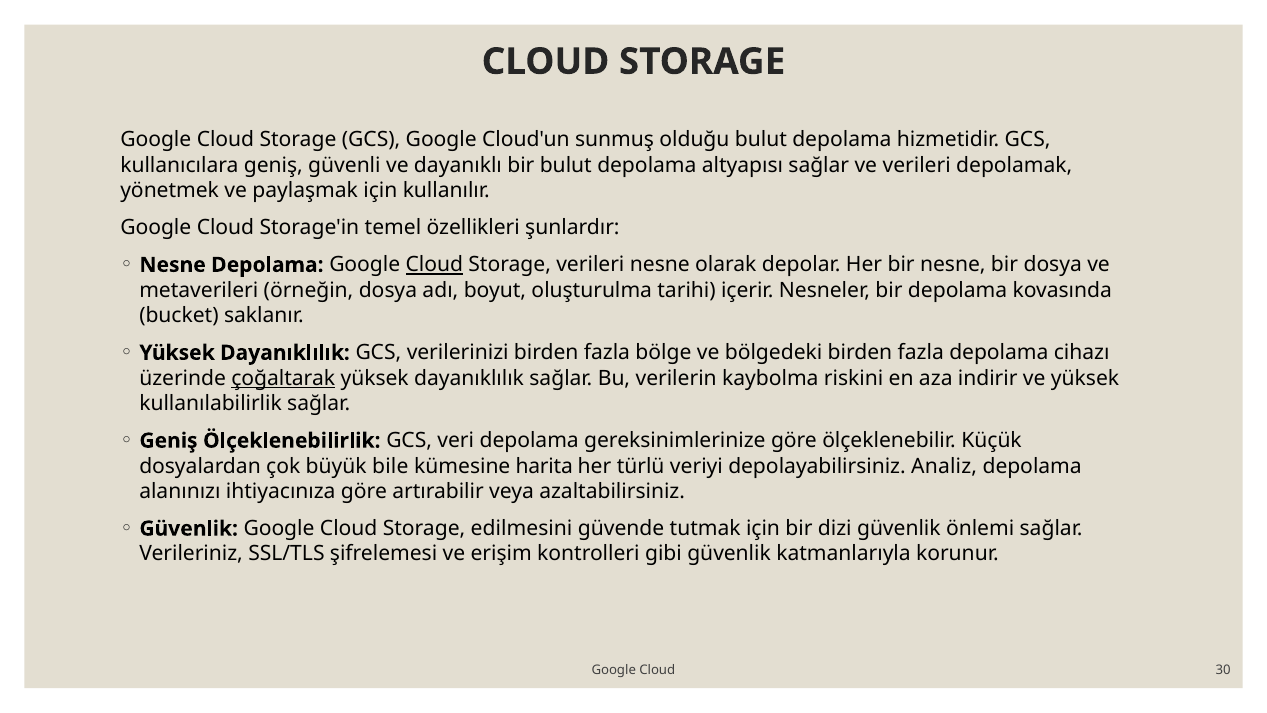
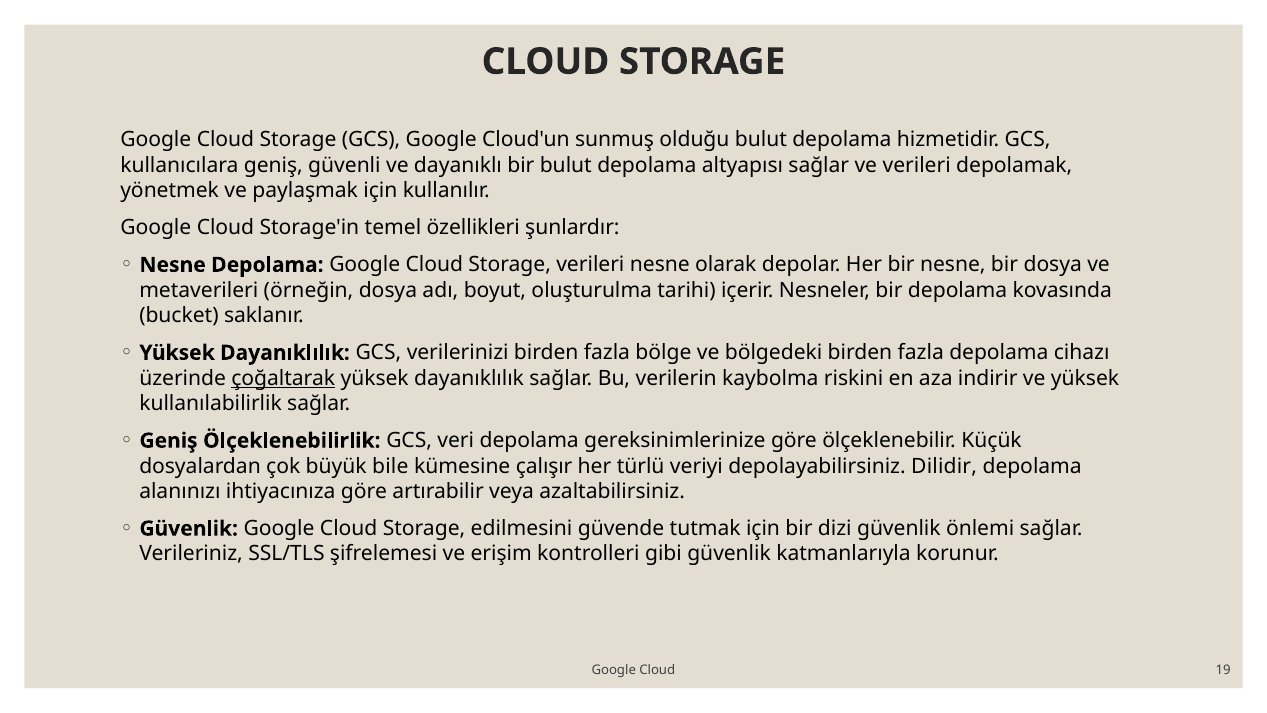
Cloud underline: present -> none (434, 265)
harita: harita -> çalışır (544, 466)
Analiz: Analiz -> Dilidir (944, 466)
30: 30 -> 19 (1223, 670)
